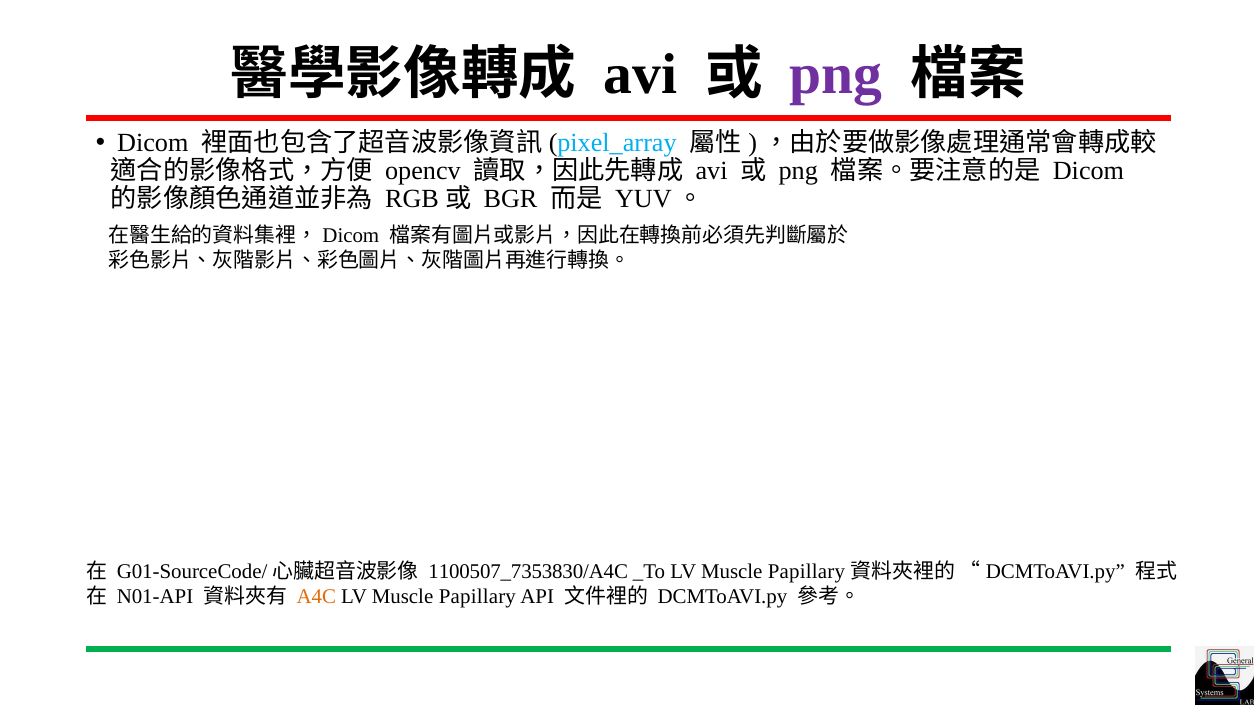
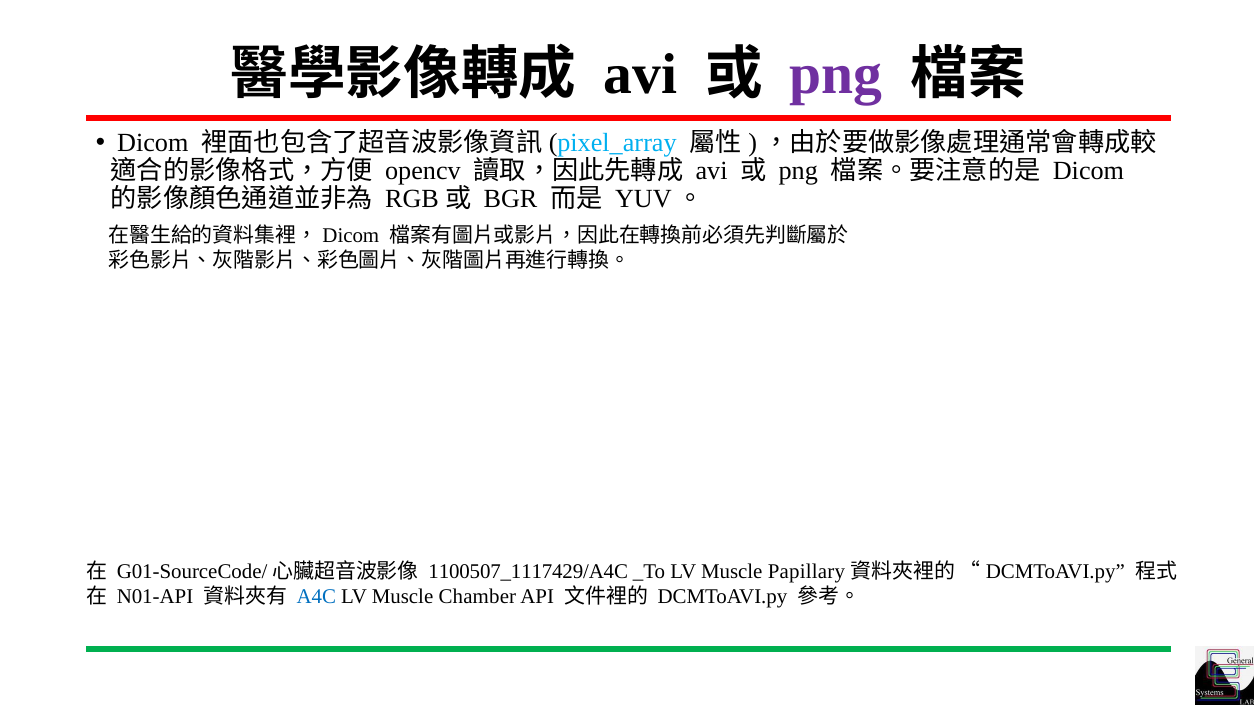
1100507_7353830/A4C: 1100507_7353830/A4C -> 1100507_1117429/A4C (528, 572)
A4C colour: orange -> blue (316, 597)
Papillary: Papillary -> Chamber (477, 597)
